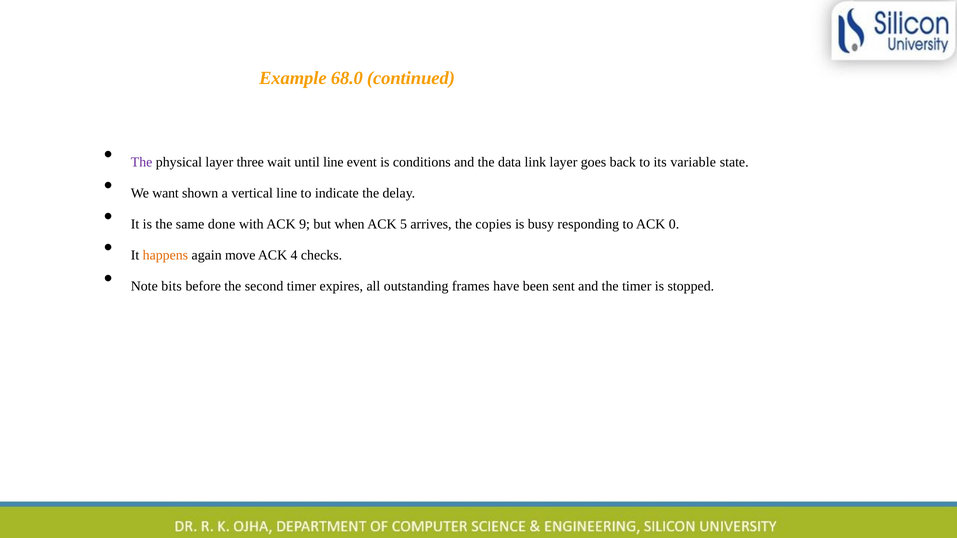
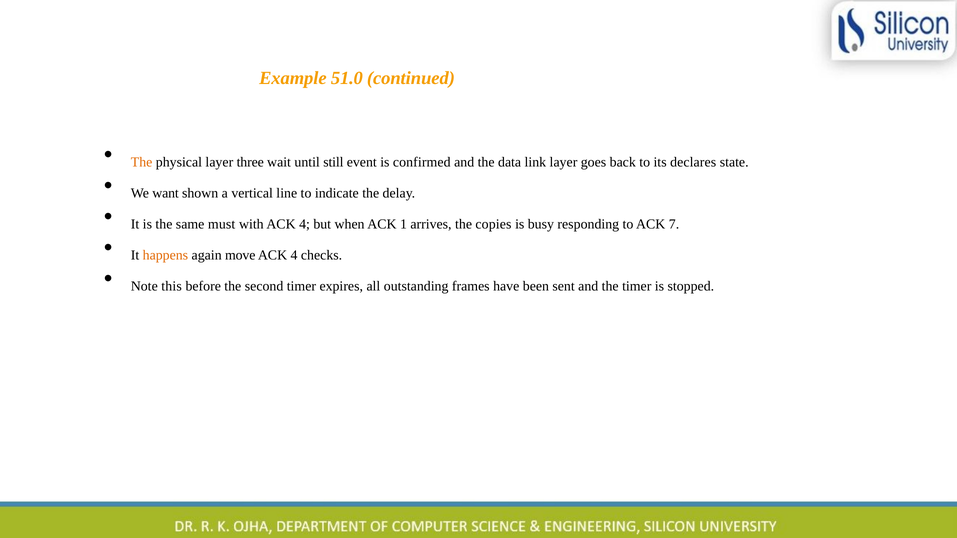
68.0: 68.0 -> 51.0 (347, 78)
The colour: purple -> orange (142, 162)
until line: line -> still (333, 162)
conditions: conditions -> confirmed (422, 162)
variable: variable -> declares (693, 162)
done: done -> must (222, 224)
with ACK 9: 9 -> 4 (305, 224)
5: 5 -> 1 (403, 224)
0: 0 -> 7 (674, 224)
bits: bits -> this (172, 286)
